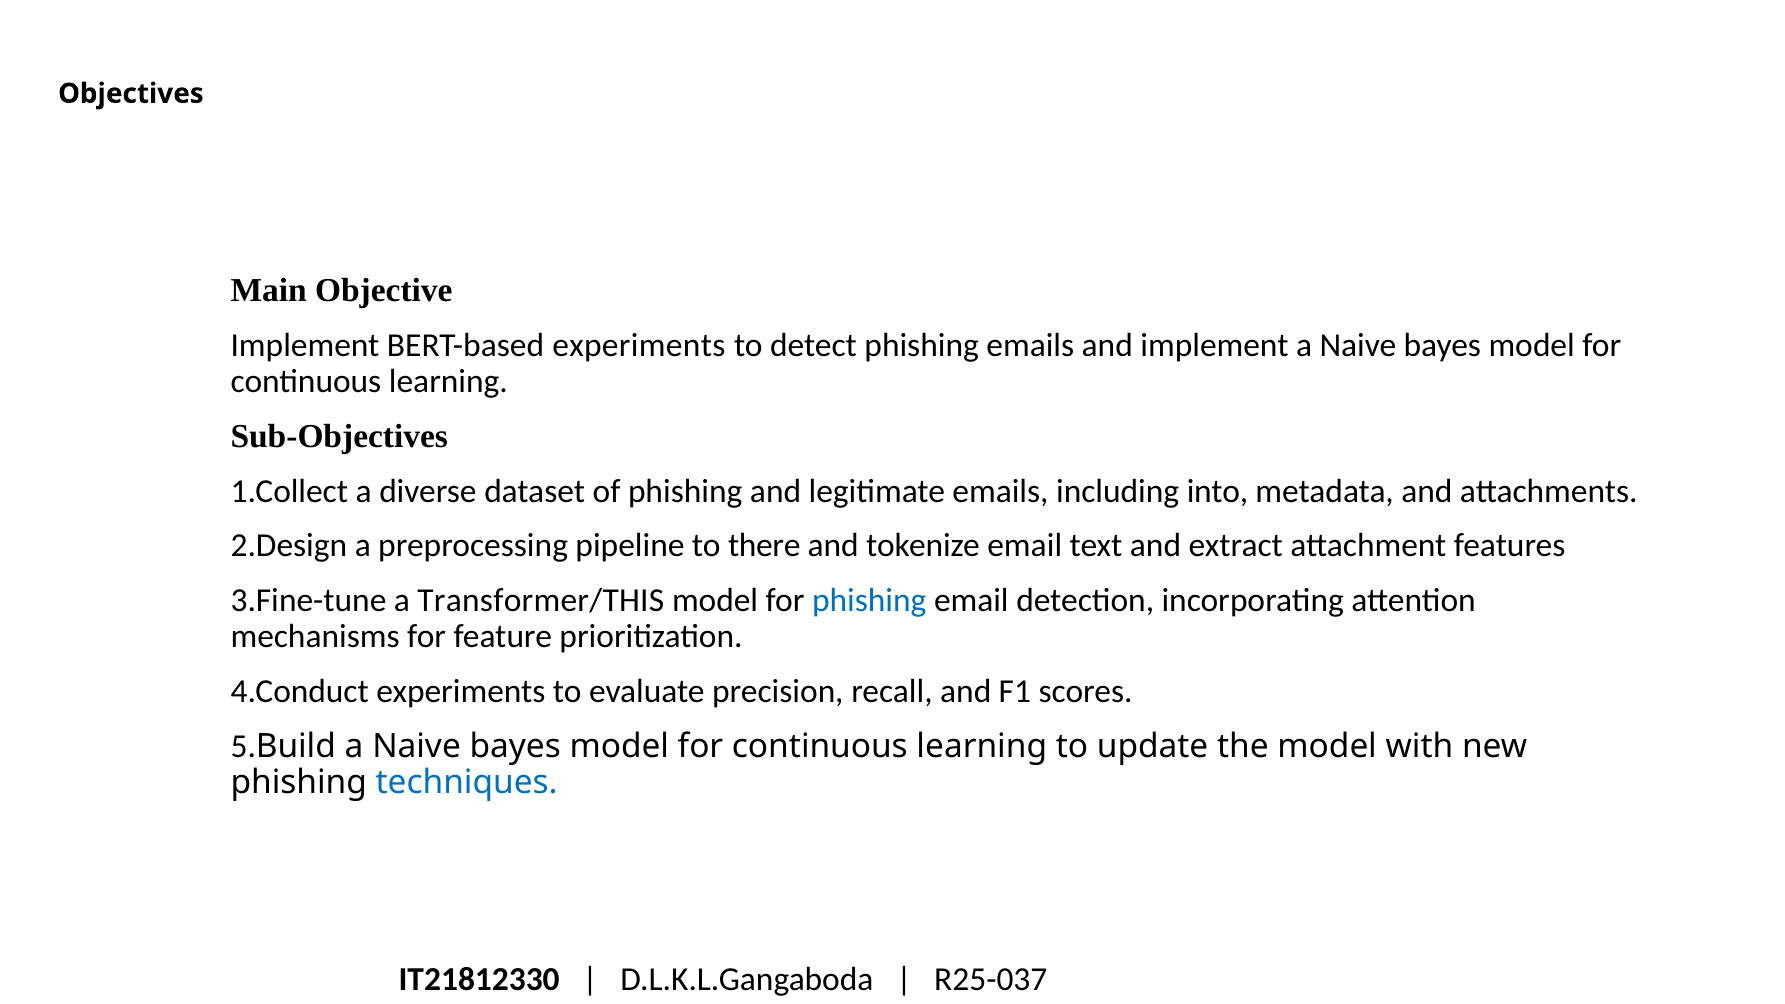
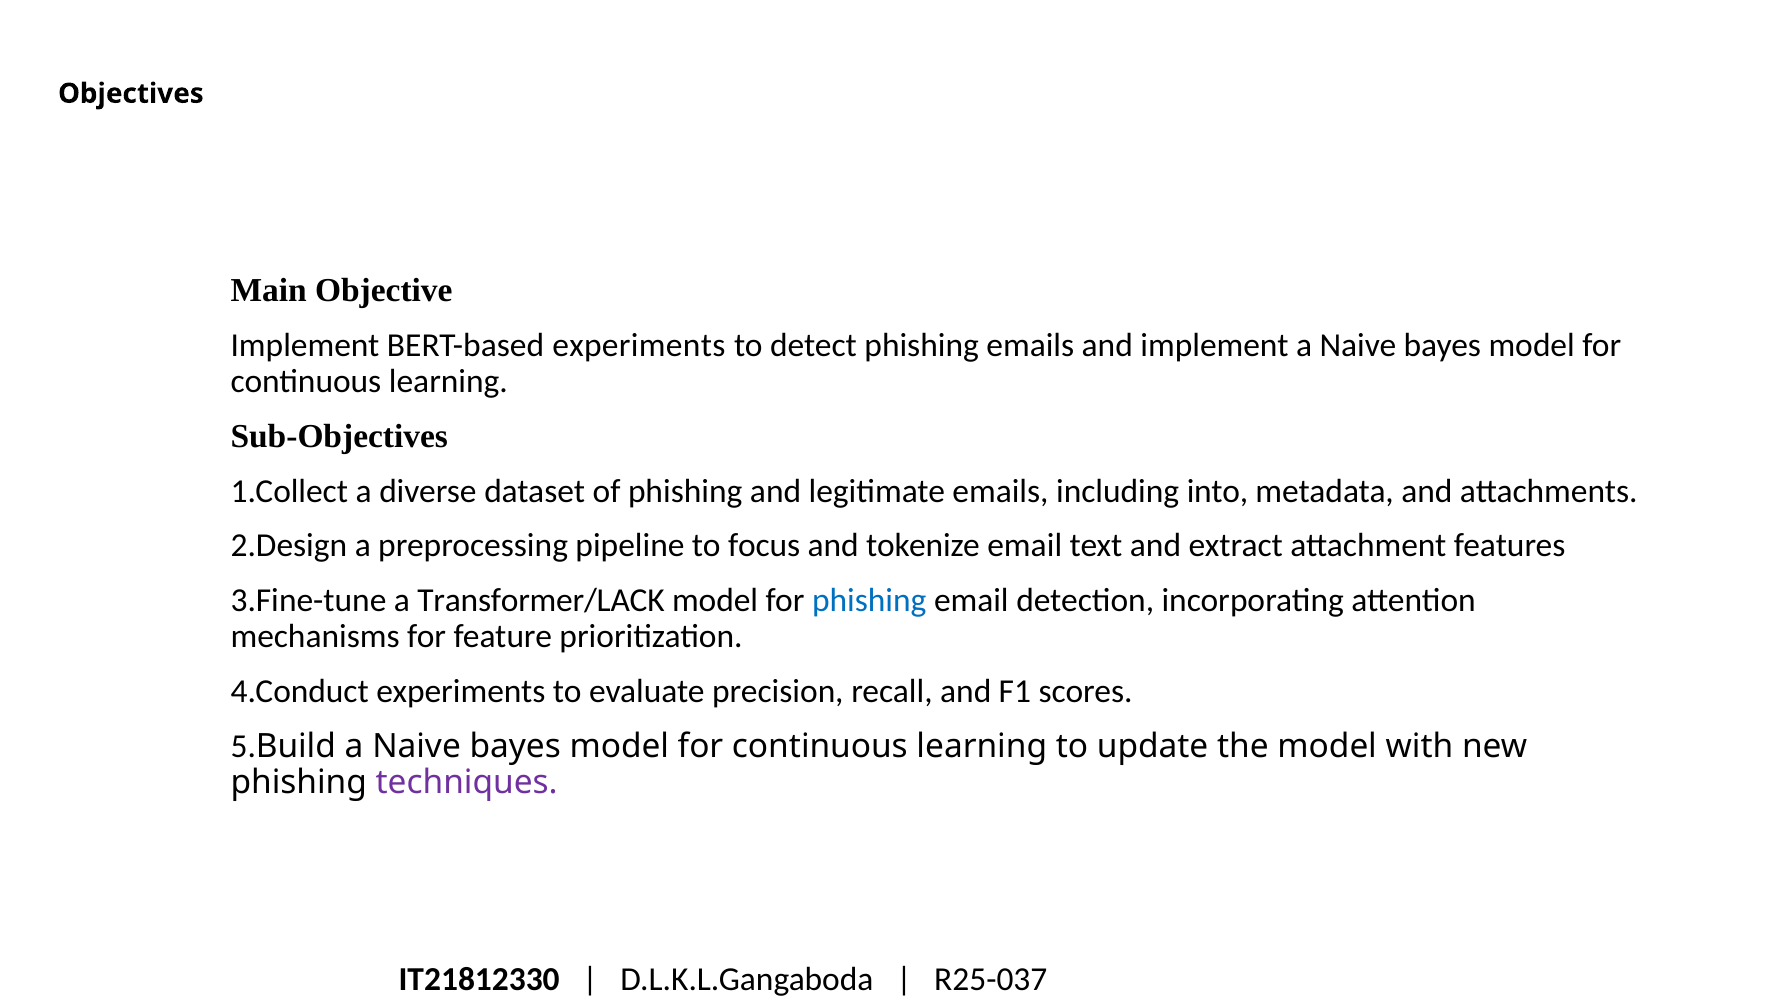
there: there -> focus (764, 546)
Transformer/THIS: Transformer/THIS -> Transformer/LACK (541, 601)
techniques colour: blue -> purple (467, 782)
